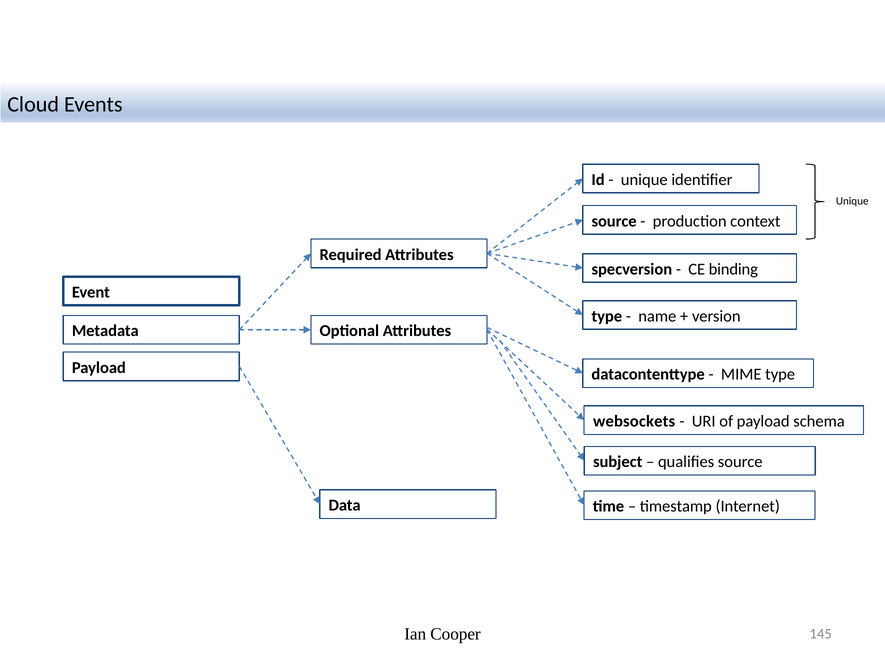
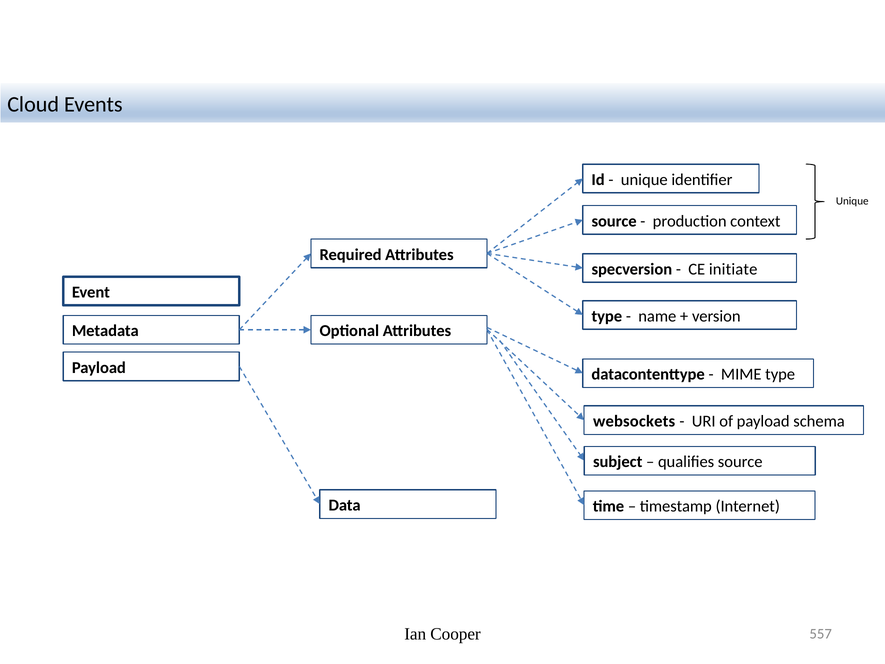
binding: binding -> initiate (733, 269)
145: 145 -> 557 (821, 634)
